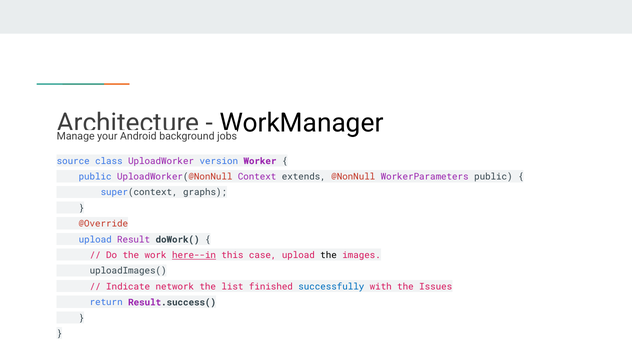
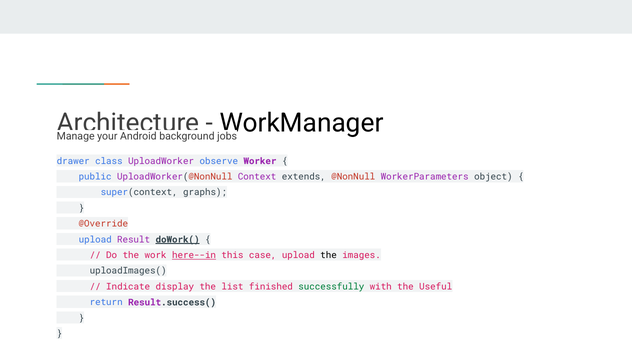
source: source -> drawer (73, 161)
version: version -> observe (219, 161)
WorkerParameters public: public -> object (493, 176)
doWork( underline: none -> present (178, 239)
network: network -> display (175, 286)
successfully colour: blue -> green (331, 286)
Issues: Issues -> Useful (436, 286)
